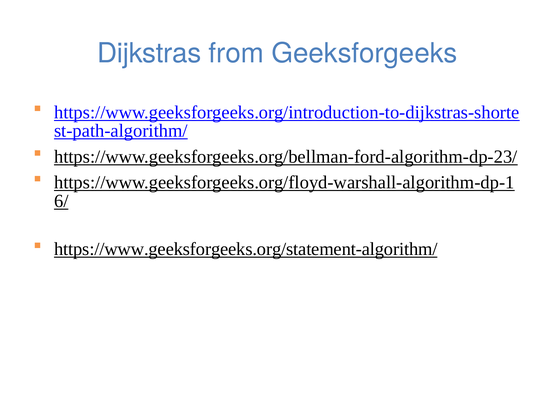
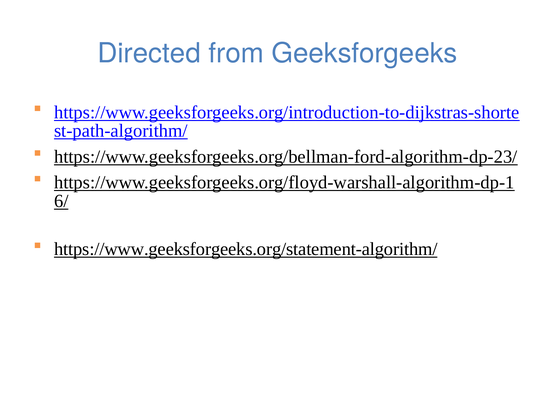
Dijkstras: Dijkstras -> Directed (149, 53)
